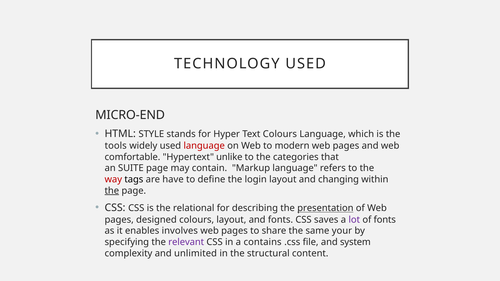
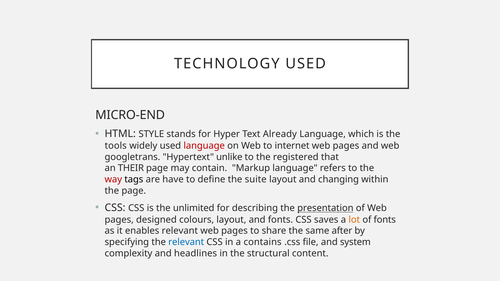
Text Colours: Colours -> Already (280, 134)
modern: modern -> internet (292, 146)
comfortable: comfortable -> googletrans (132, 157)
categories: categories -> registered (296, 157)
SUITE: SUITE -> THEIR (131, 168)
login: login -> suite (256, 180)
the underline: present -> none (112, 191)
relational: relational -> unlimited (194, 208)
lot colour: purple -> orange (354, 220)
enables involves: involves -> relevant (180, 231)
your: your -> after (342, 231)
relevant colour: purple -> blue (186, 242)
unlimited: unlimited -> headlines (196, 254)
